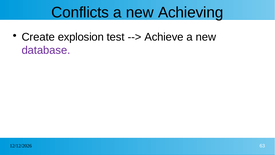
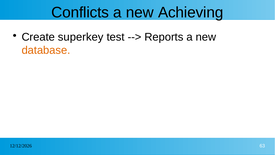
explosion: explosion -> superkey (81, 37)
Achieve: Achieve -> Reports (164, 37)
database colour: purple -> orange (46, 50)
